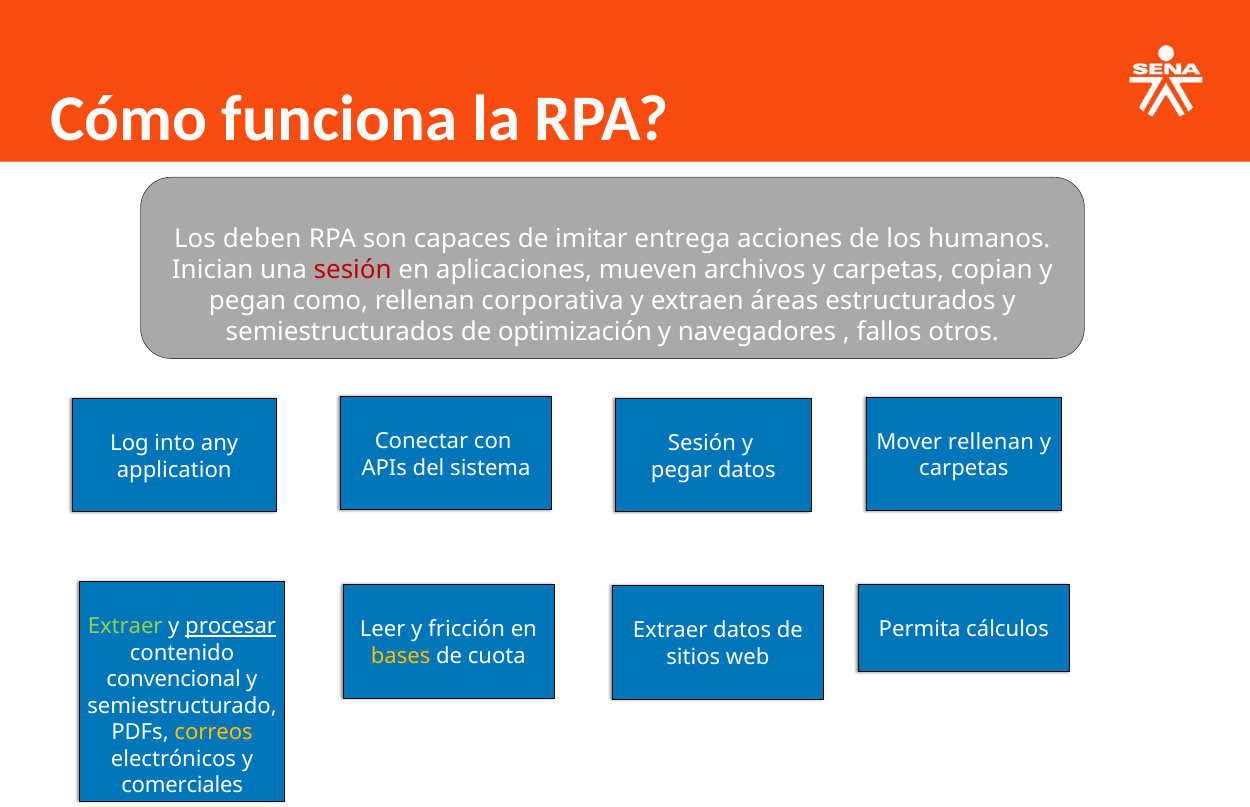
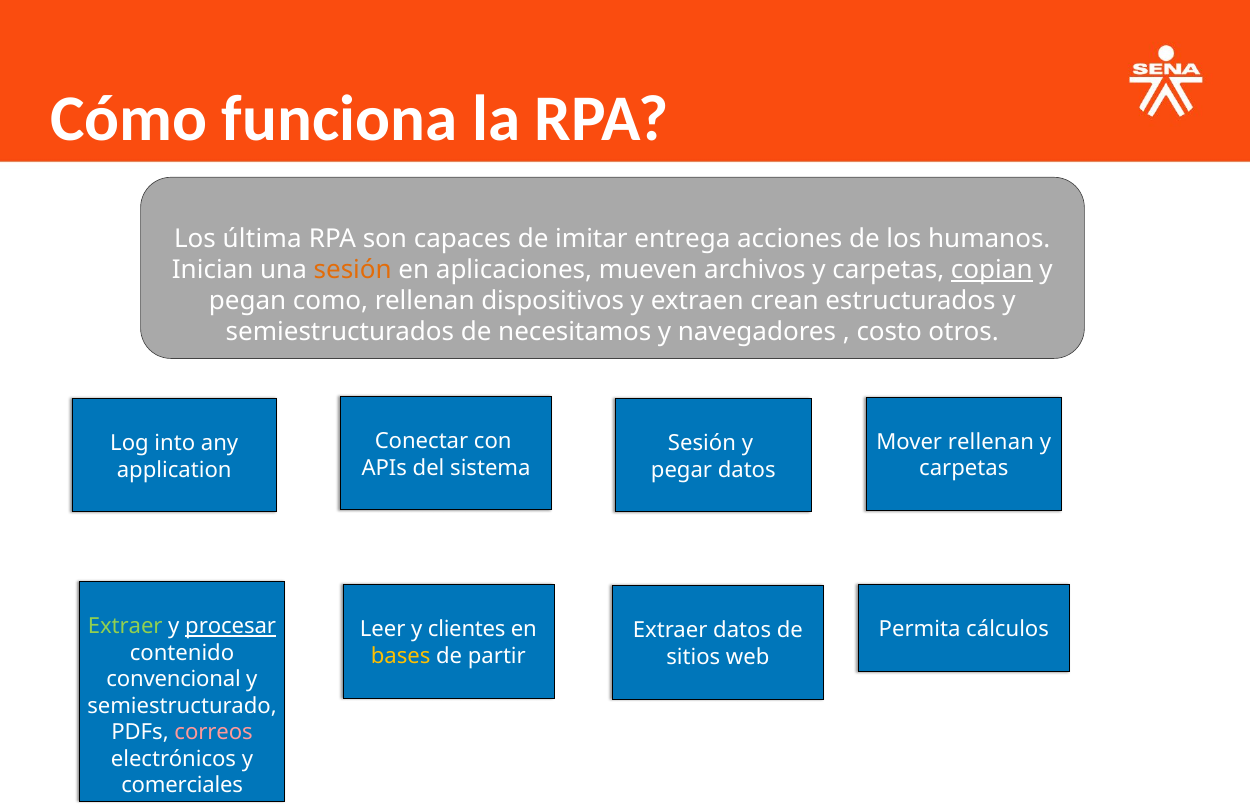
deben: deben -> última (262, 239)
sesión colour: red -> orange (353, 270)
copian underline: none -> present (992, 270)
corporativa: corporativa -> dispositivos (553, 301)
áreas: áreas -> crean (785, 301)
optimización: optimización -> necesitamos (575, 332)
fallos: fallos -> costo (889, 332)
fricción: fricción -> clientes (467, 630)
cuota: cuota -> partir (497, 656)
correos colour: yellow -> pink (214, 733)
